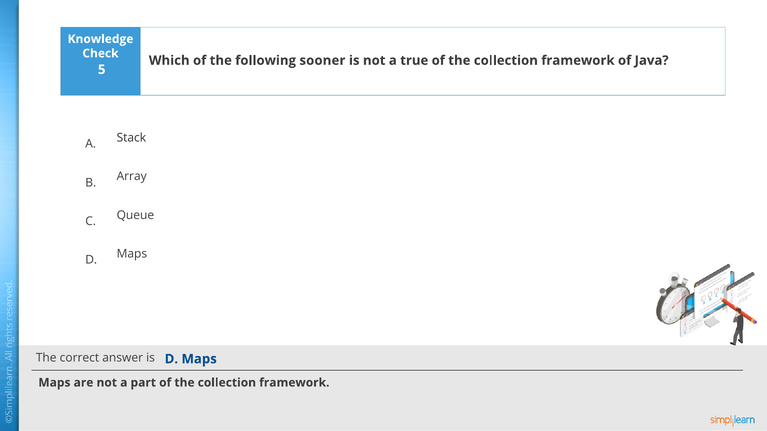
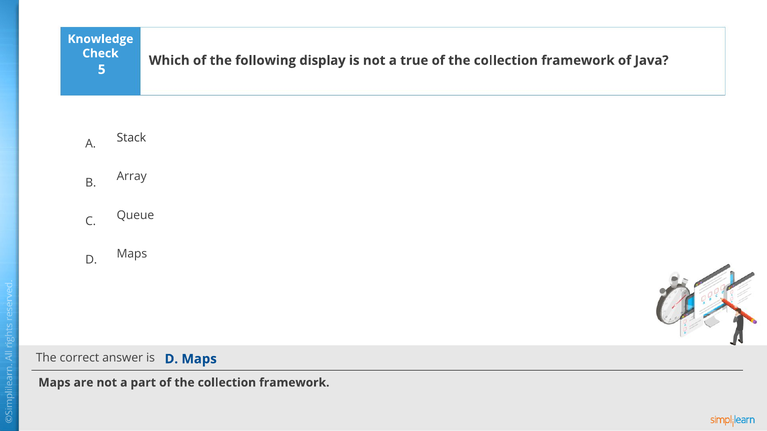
sooner: sooner -> display (323, 61)
